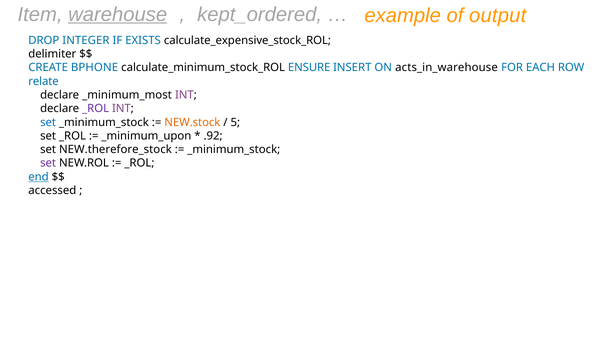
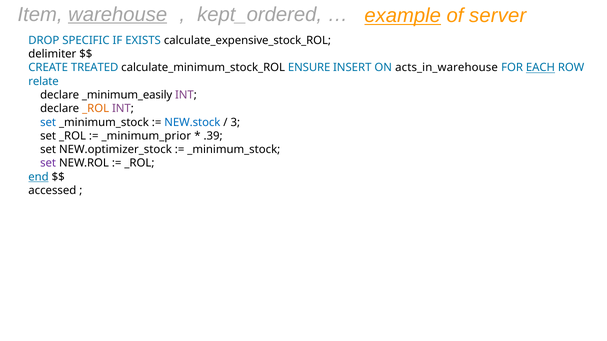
example underline: none -> present (403, 16)
output: output -> server (498, 16)
INTEGER: INTEGER -> SPECIFIC (86, 41)
BPHONE: BPHONE -> TREATED (95, 68)
EACH underline: none -> present (540, 68)
_minimum_most: _minimum_most -> _minimum_easily (127, 95)
_ROL colour: purple -> orange (96, 109)
NEW.stock colour: orange -> blue (192, 122)
5: 5 -> 3 (235, 122)
_minimum_upon: _minimum_upon -> _minimum_prior (146, 136)
.92: .92 -> .39 (213, 136)
NEW.therefore_stock: NEW.therefore_stock -> NEW.optimizer_stock (115, 150)
